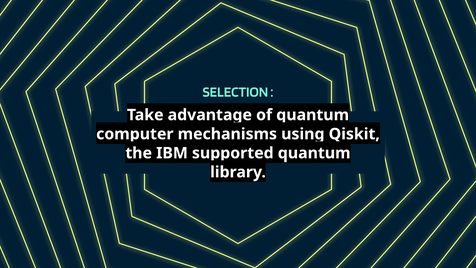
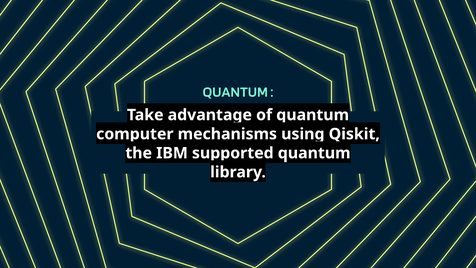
SELECTION: SELECTION -> QUANTUM (235, 92)
